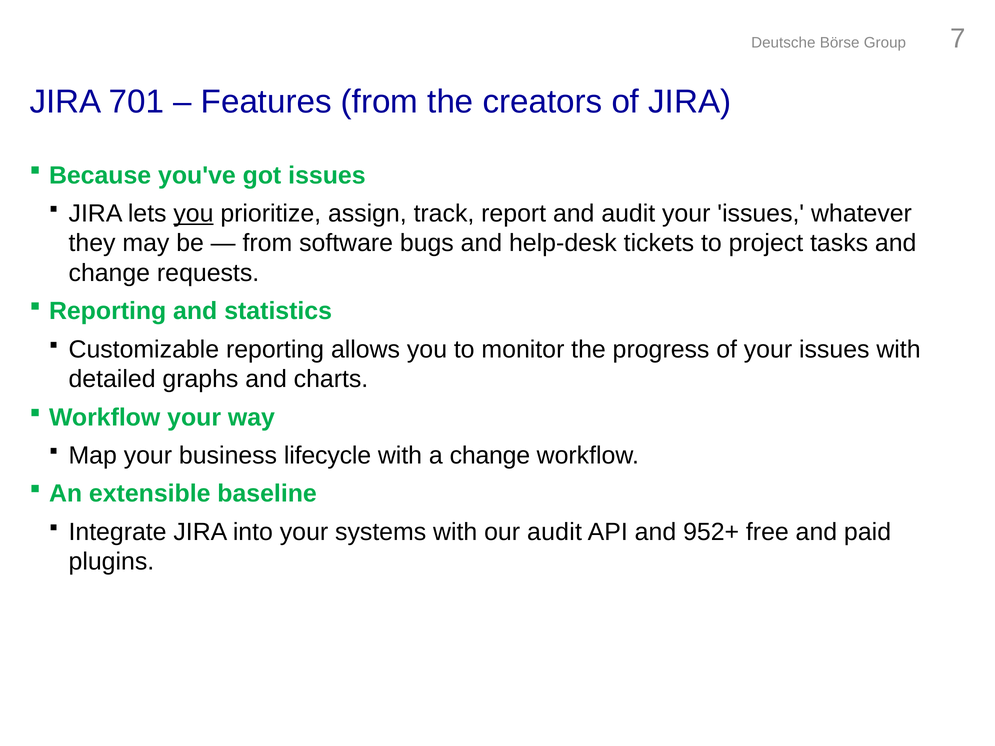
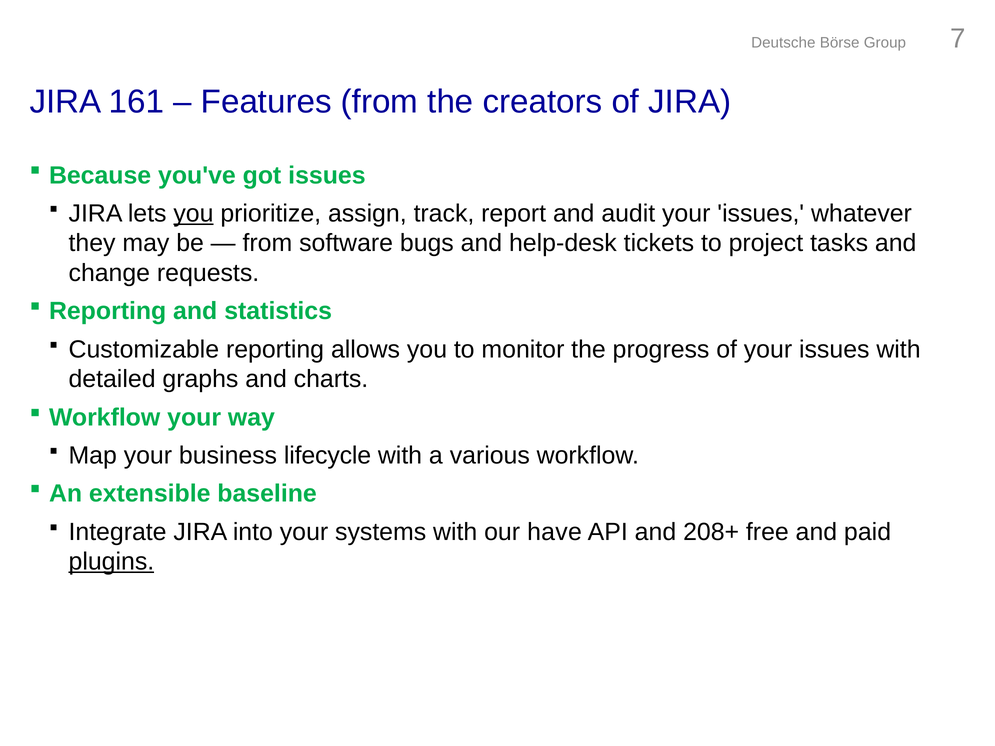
701: 701 -> 161 (136, 102)
a change: change -> various (490, 456)
our audit: audit -> have (555, 532)
952+: 952+ -> 208+ (711, 532)
plugins underline: none -> present (111, 562)
